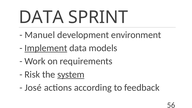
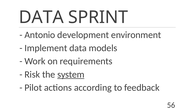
Manuel: Manuel -> Antonio (40, 35)
Implement underline: present -> none (46, 48)
José: José -> Pilot (33, 88)
